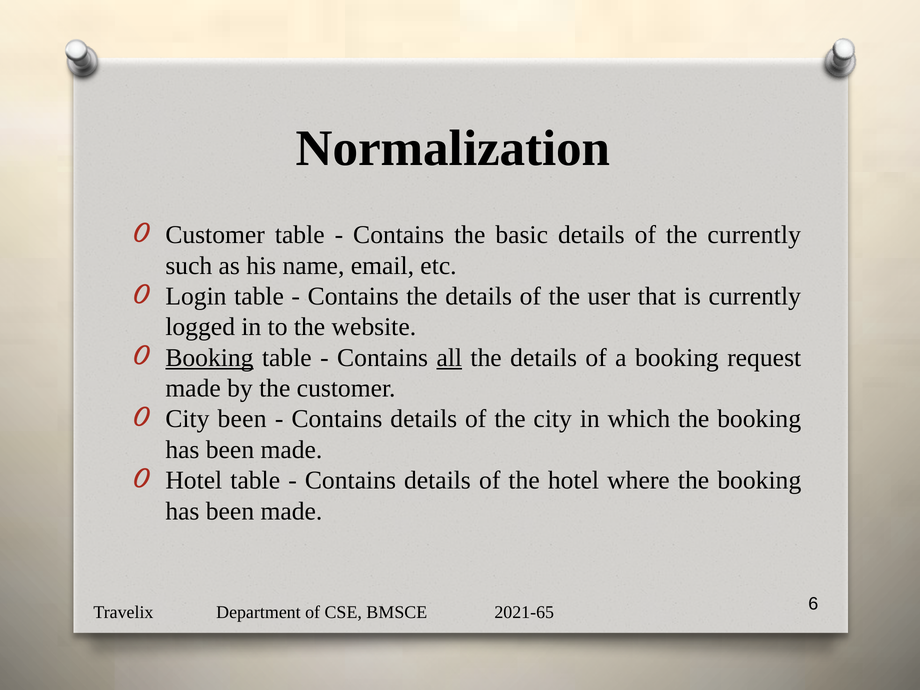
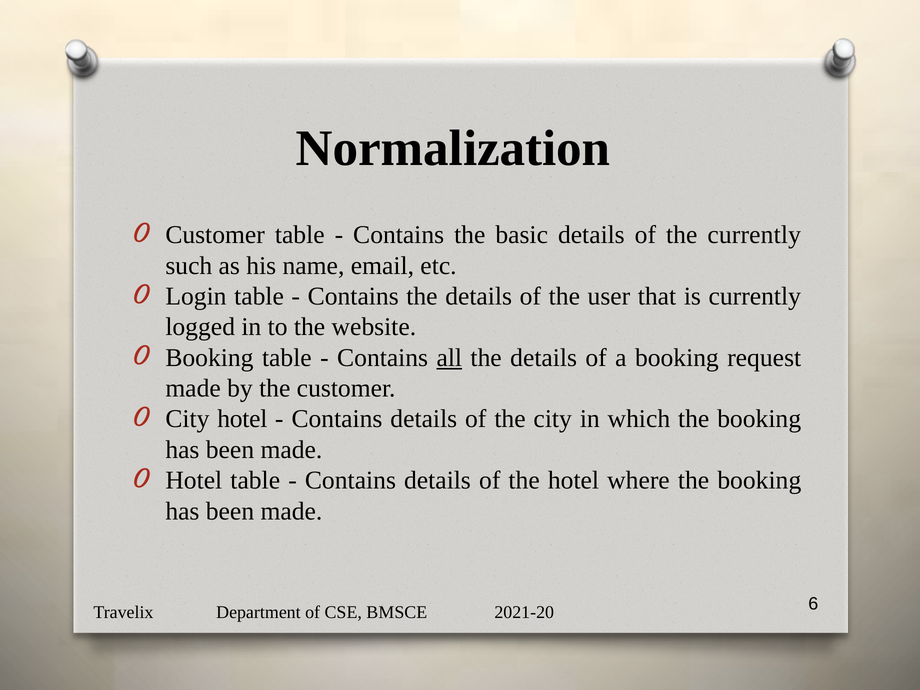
Booking underline: present -> none (209, 358)
City been: been -> hotel (242, 419)
2021-65: 2021-65 -> 2021-20 (524, 612)
